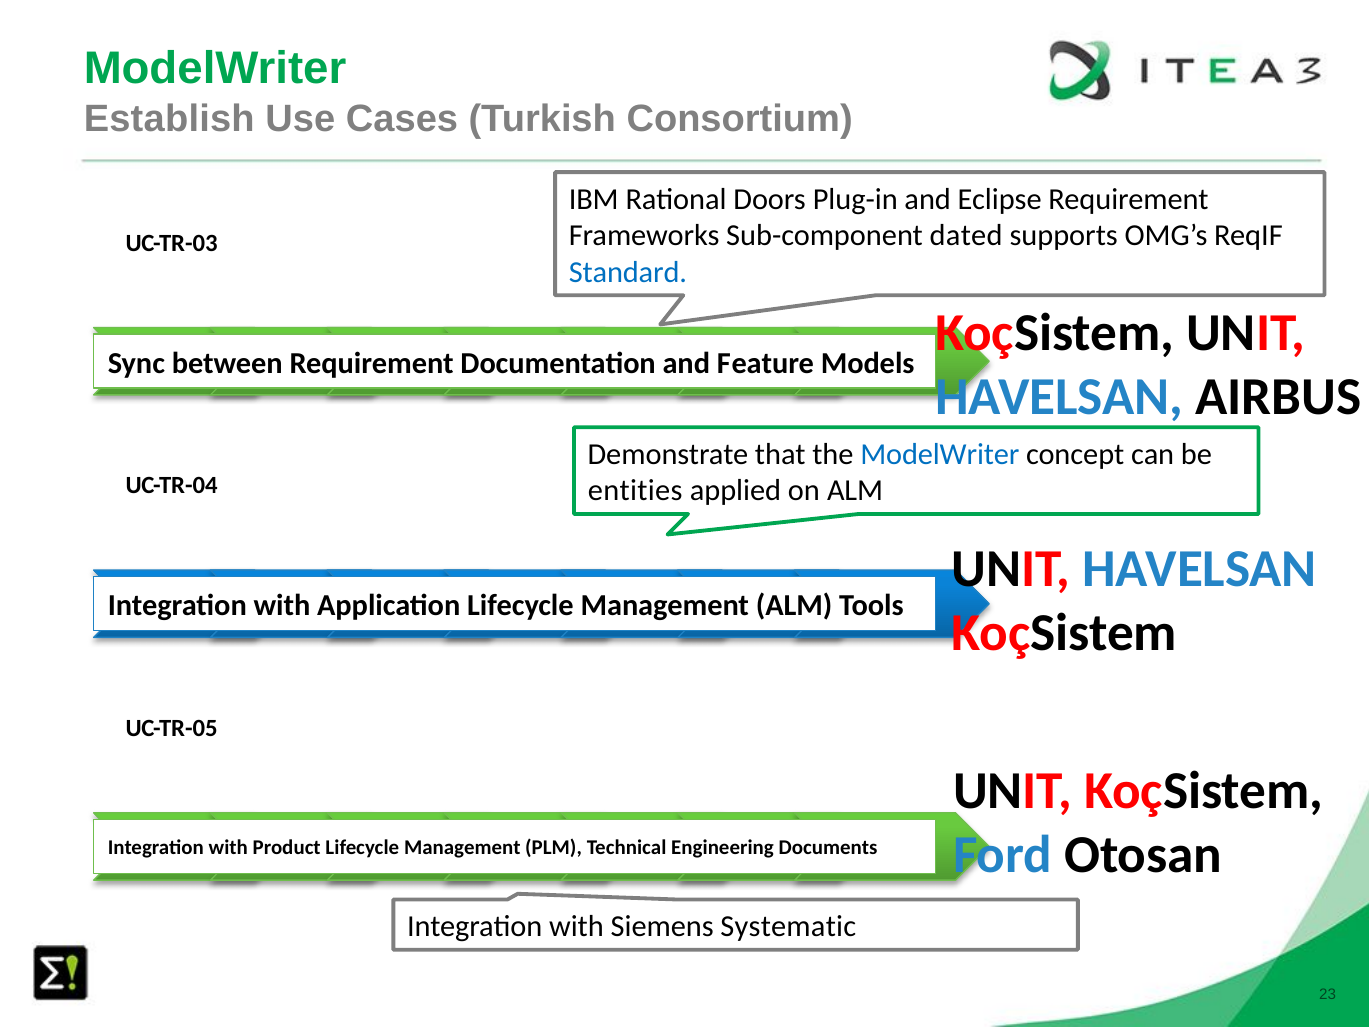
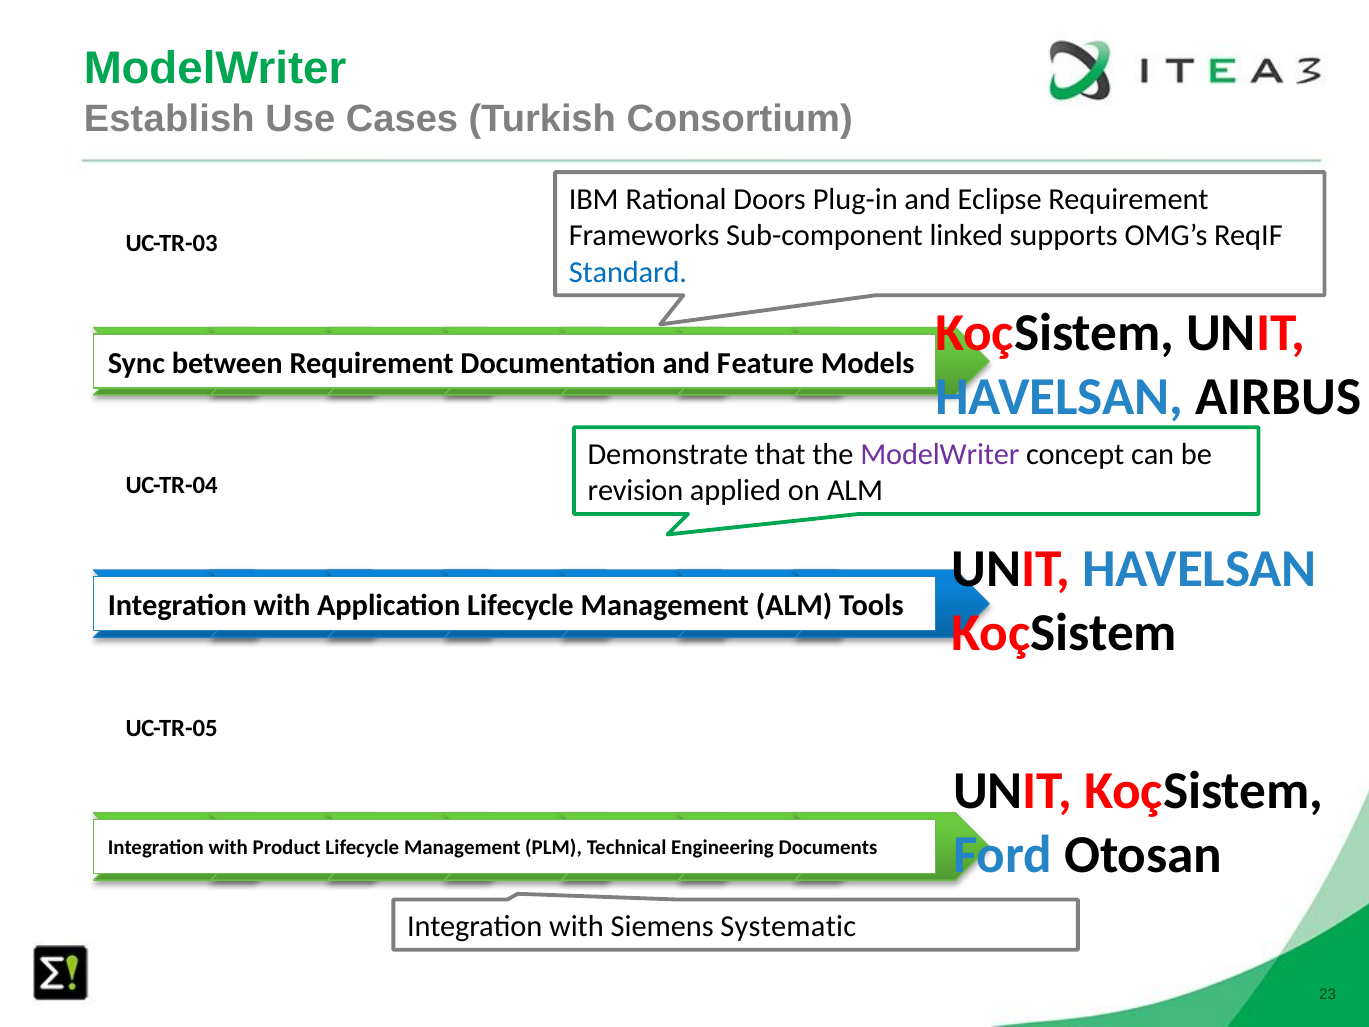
dated: dated -> linked (966, 236)
ModelWriter colour: blue -> purple (940, 454)
entities: entities -> revision (635, 491)
